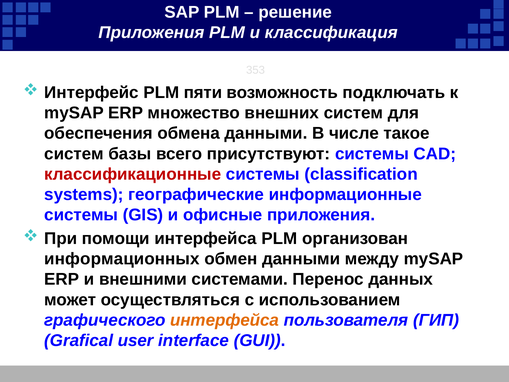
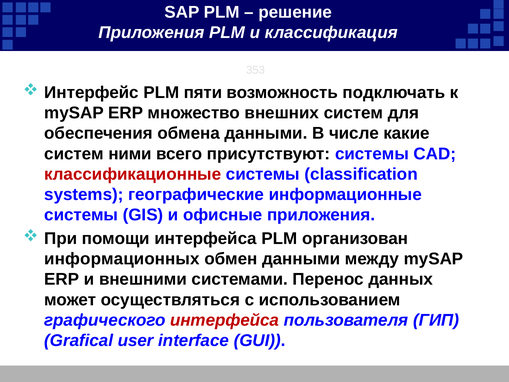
такое: такое -> какие (407, 133)
базы: базы -> ними (130, 154)
интерфейса colour: orange -> red (225, 320)
